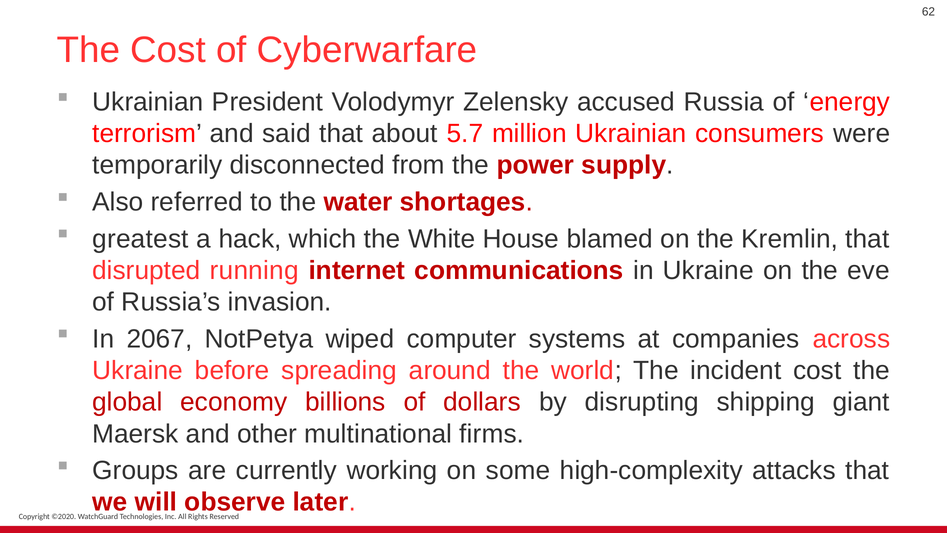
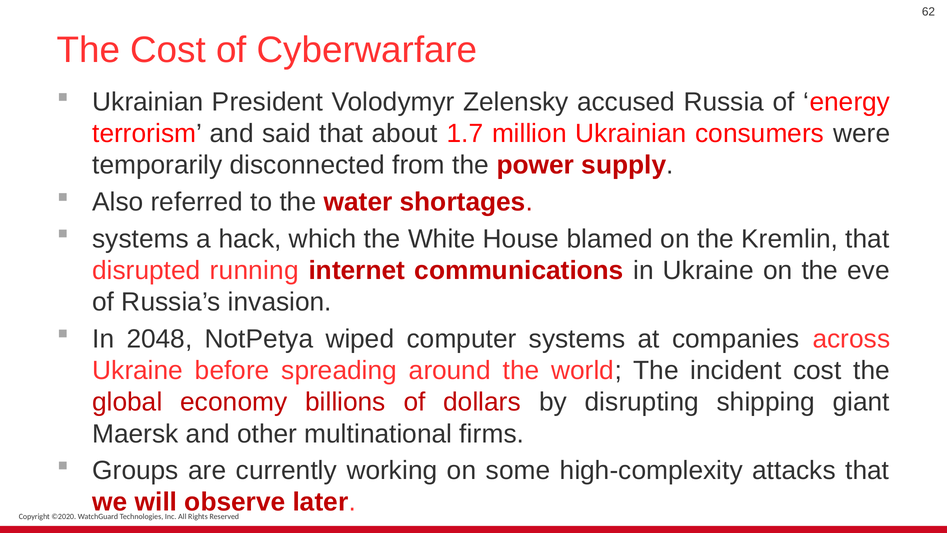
5.7: 5.7 -> 1.7 (465, 134)
greatest: greatest -> systems (141, 239)
2067: 2067 -> 2048 (159, 339)
